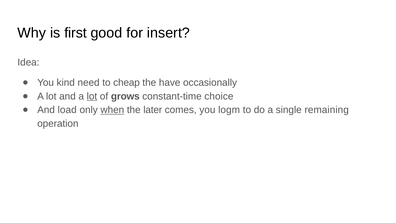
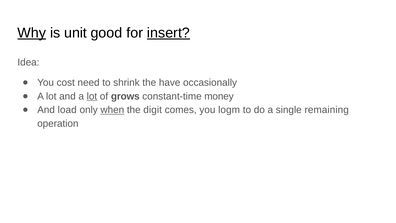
Why underline: none -> present (32, 33)
first: first -> unit (76, 33)
insert underline: none -> present (168, 33)
kind: kind -> cost (66, 83)
cheap: cheap -> shrink (126, 83)
choice: choice -> money (219, 96)
later: later -> digit (153, 110)
